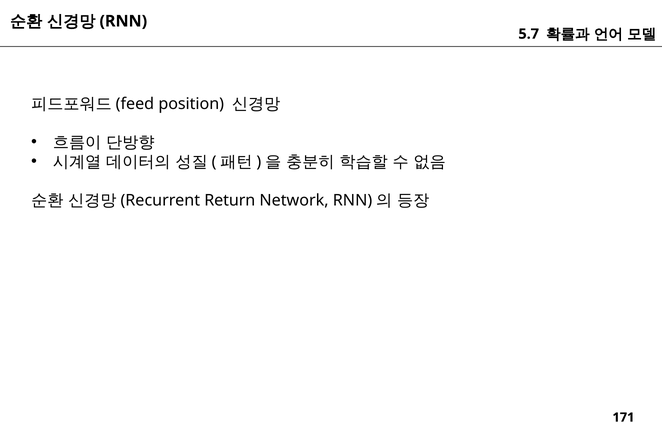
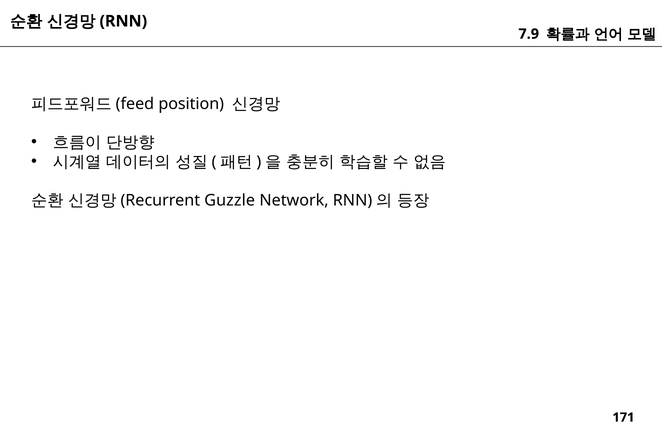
5.7: 5.7 -> 7.9 (529, 34)
Return: Return -> Guzzle (230, 200)
